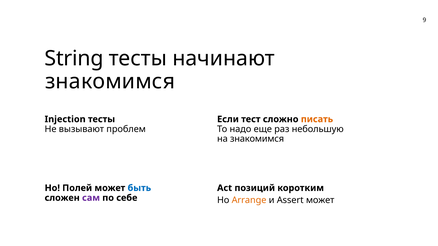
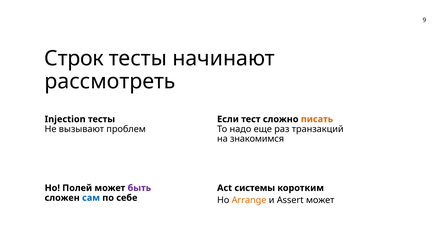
String: String -> Строк (74, 59)
знакомимся: знакомимся -> рассмотреть (110, 82)
небольшую: небольшую -> транзакций (318, 129)
быть colour: blue -> purple (139, 188)
позиций: позиций -> системы (255, 188)
сам colour: purple -> blue (91, 198)
